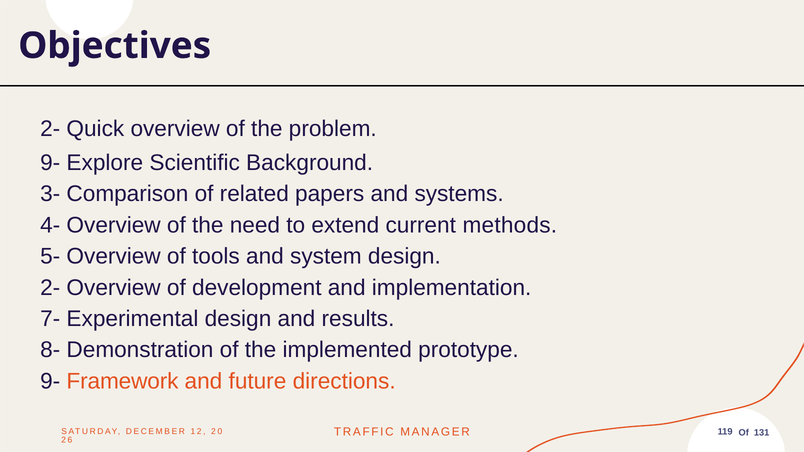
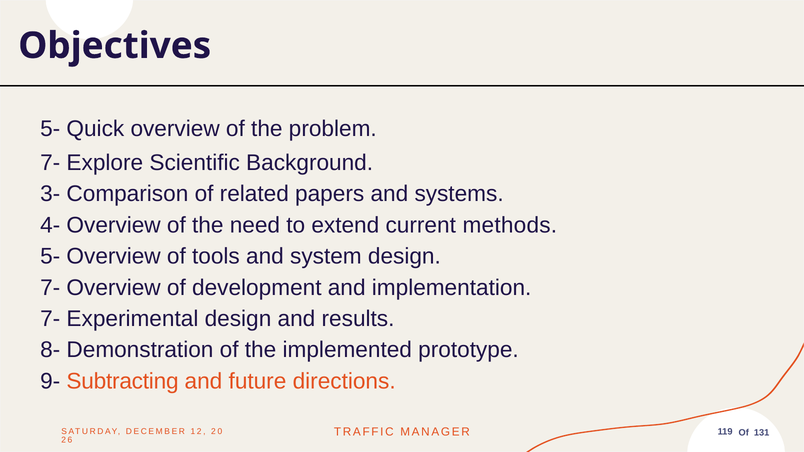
2-: 2- -> 5- (50, 129)
9-: 9- -> 7- (50, 163)
2-: 2- -> 7- (50, 288)
Framework: Framework -> Subtracting (123, 381)
